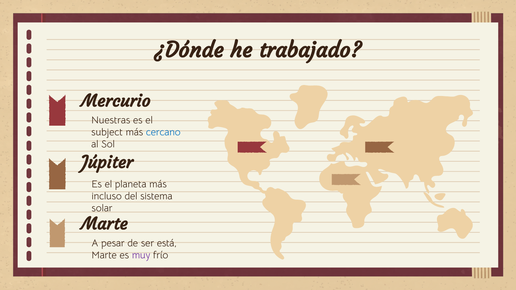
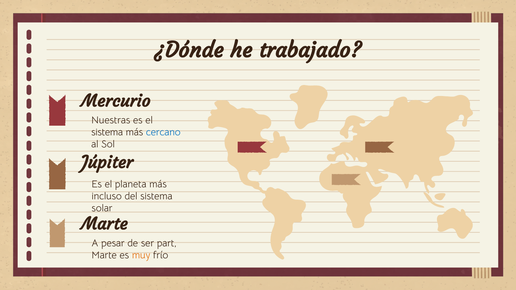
subject: subject -> sistema (107, 132)
está: está -> part (167, 243)
muy colour: purple -> orange (141, 255)
